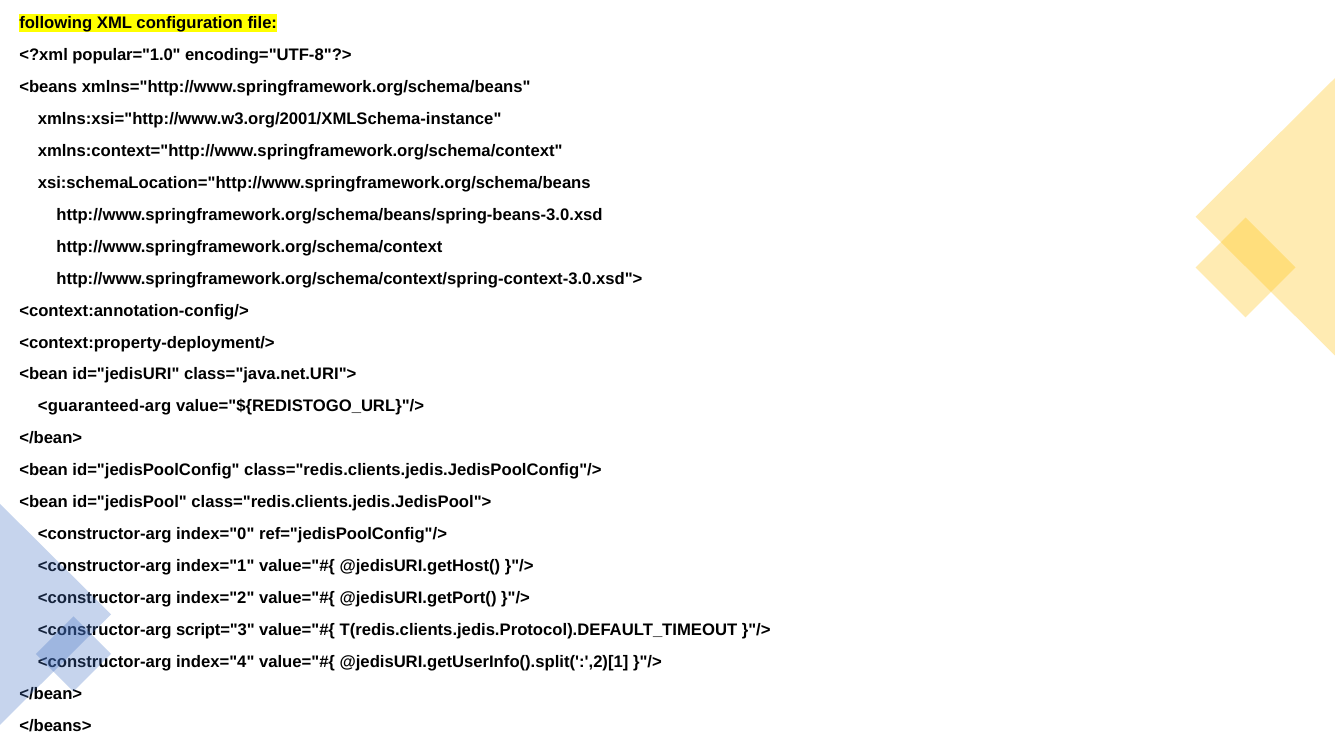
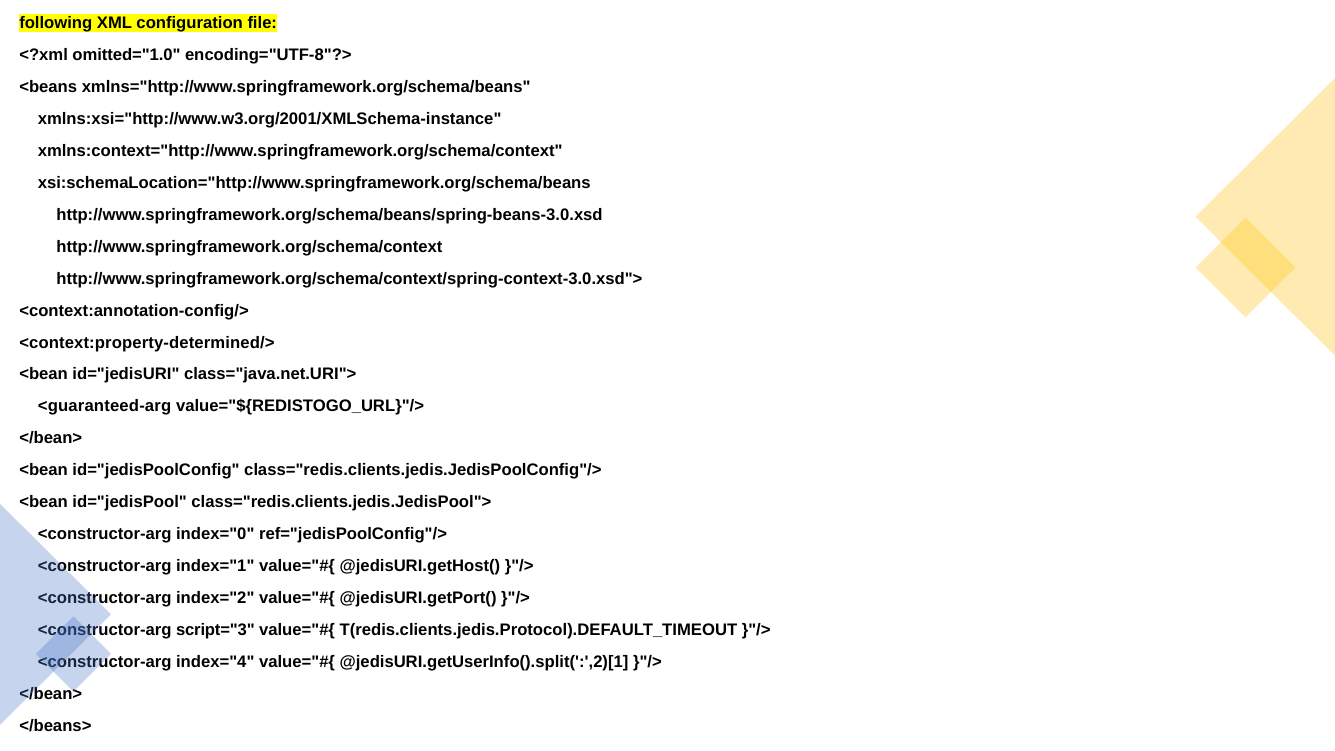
popular="1.0: popular="1.0 -> omitted="1.0 (126, 55)
<context:property-deployment/>: <context:property-deployment/> -> <context:property-determined/> (147, 343)
